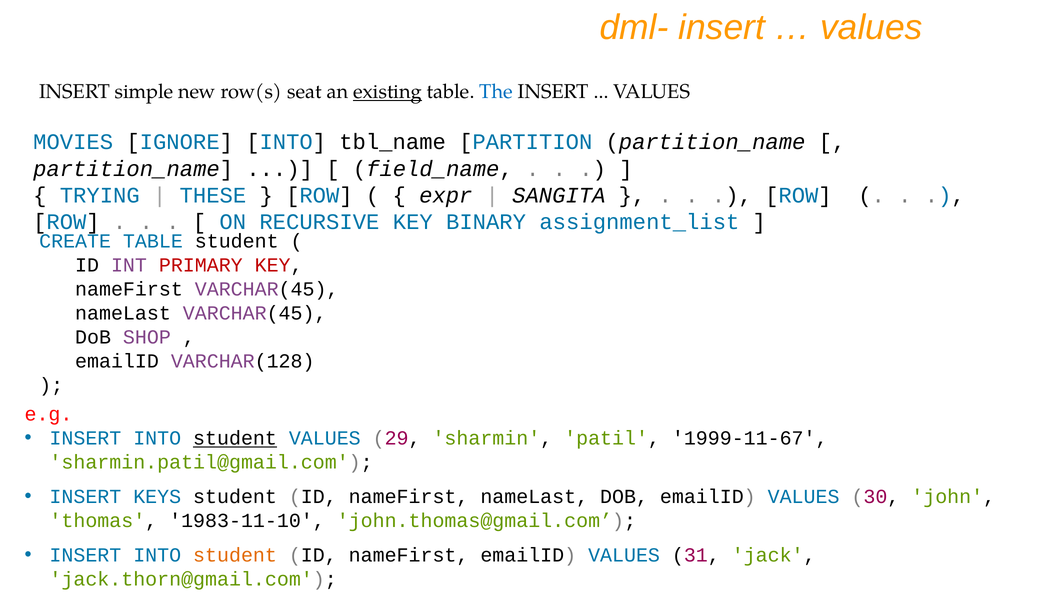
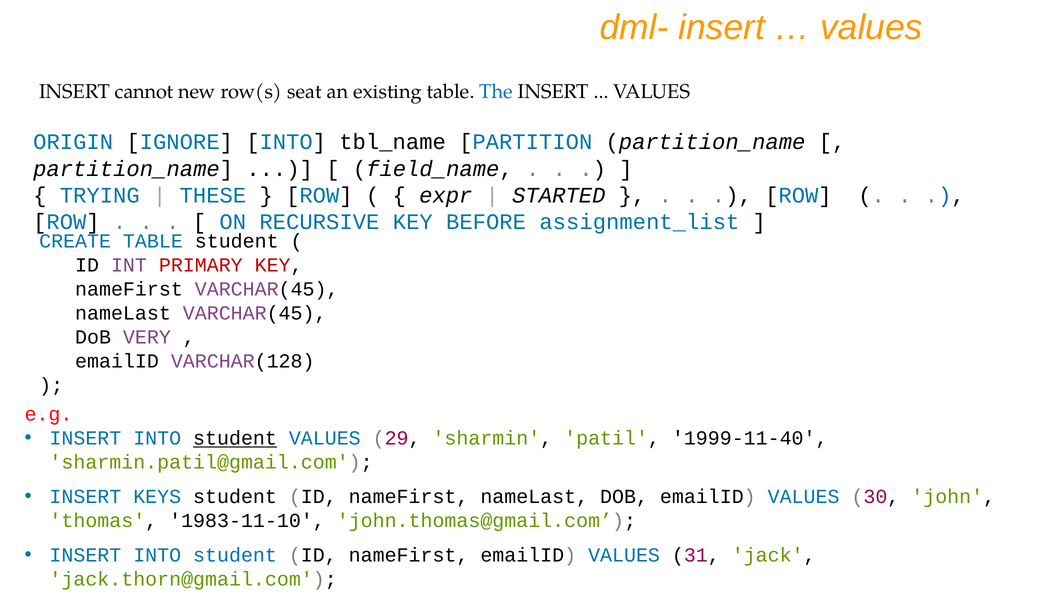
simple: simple -> cannot (144, 92)
existing underline: present -> none (387, 92)
MOVIES: MOVIES -> ORIGIN (73, 142)
SANGITA: SANGITA -> STARTED (559, 195)
BINARY: BINARY -> BEFORE (486, 222)
SHOP: SHOP -> VERY (147, 337)
1999-11-67: 1999-11-67 -> 1999-11-40 (750, 438)
student colour: orange -> blue (235, 555)
